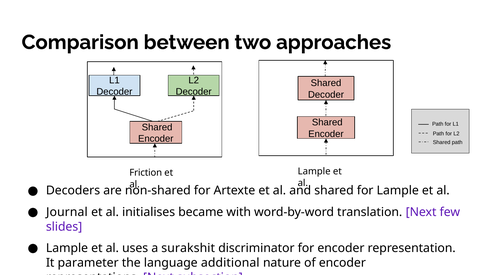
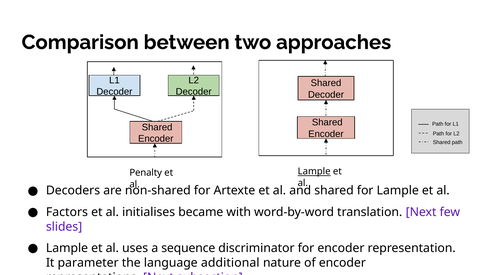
Lample underline: none -> present (314, 171)
Friction: Friction -> Penalty (146, 173)
Journal: Journal -> Factors (67, 212)
surakshit: surakshit -> sequence (188, 248)
